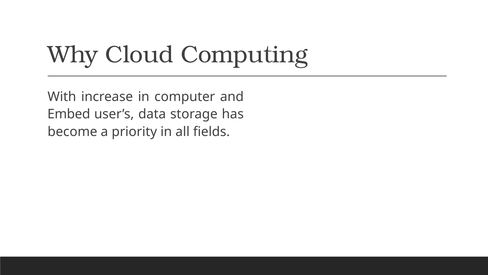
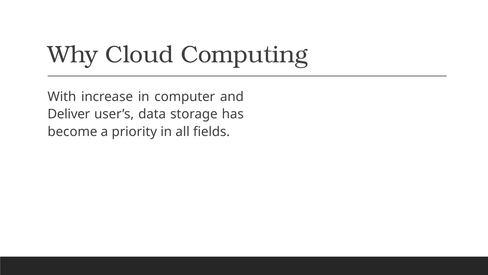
Embed: Embed -> Deliver (69, 114)
